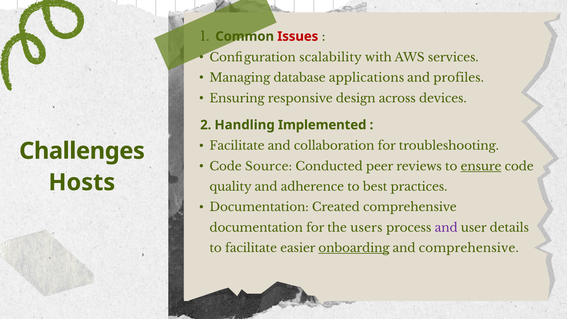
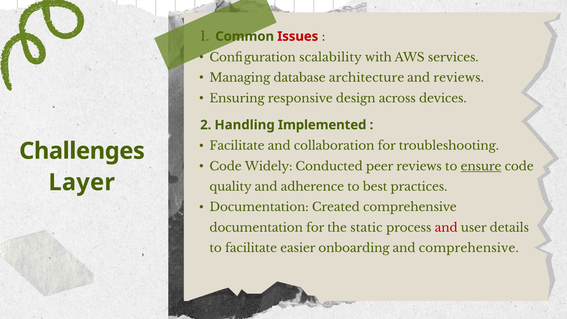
applications: applications -> architecture (367, 78)
and profiles: profiles -> reviews (459, 78)
Source: Source -> Widely (269, 166)
Hosts: Hosts -> Layer (82, 182)
users: users -> static (366, 228)
and colour: purple -> red (446, 228)
onboarding underline: present -> none (354, 248)
